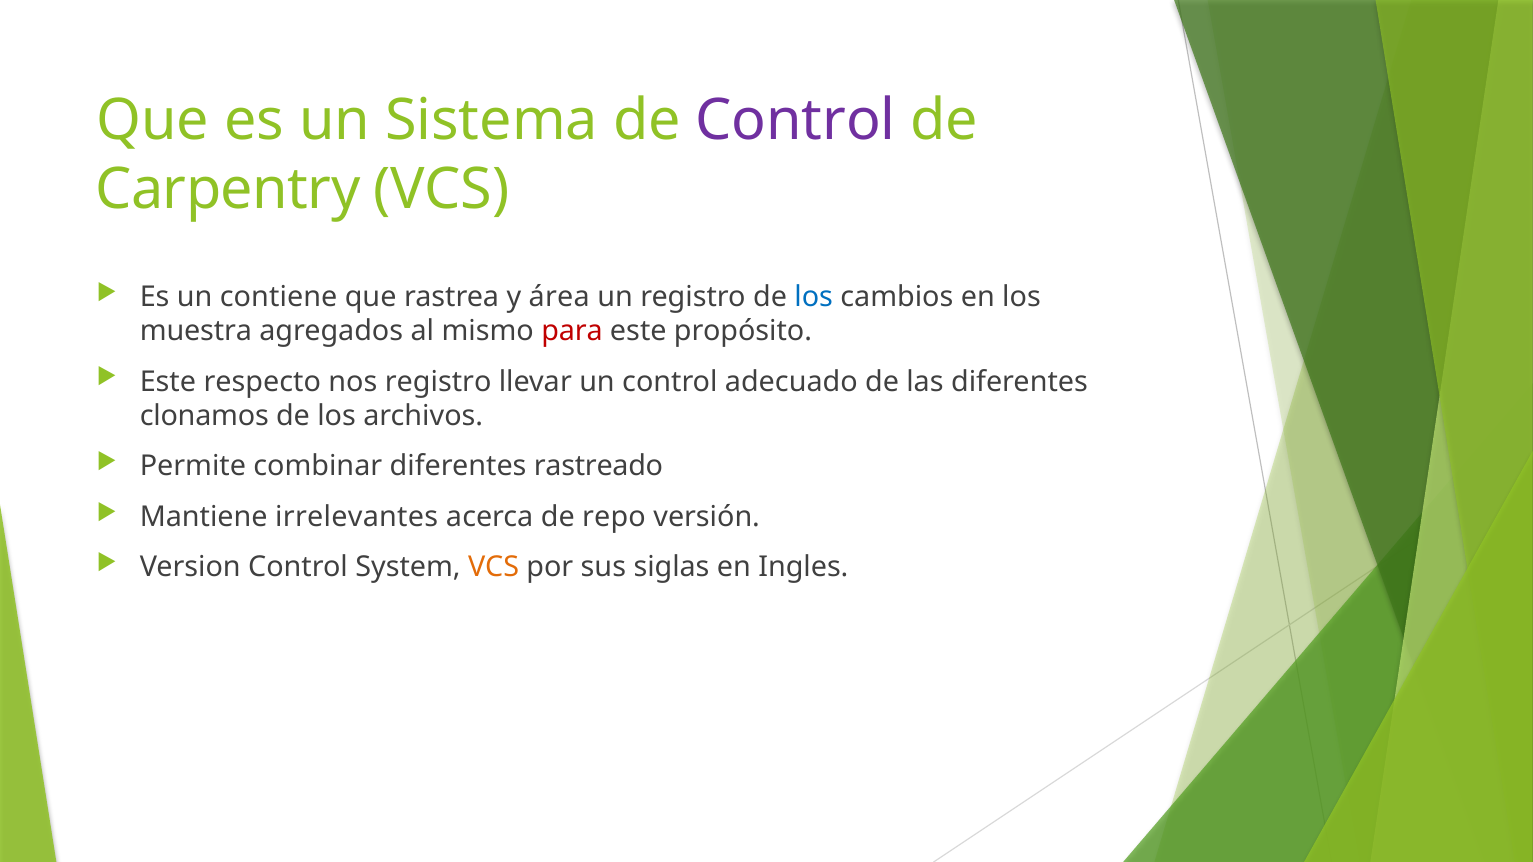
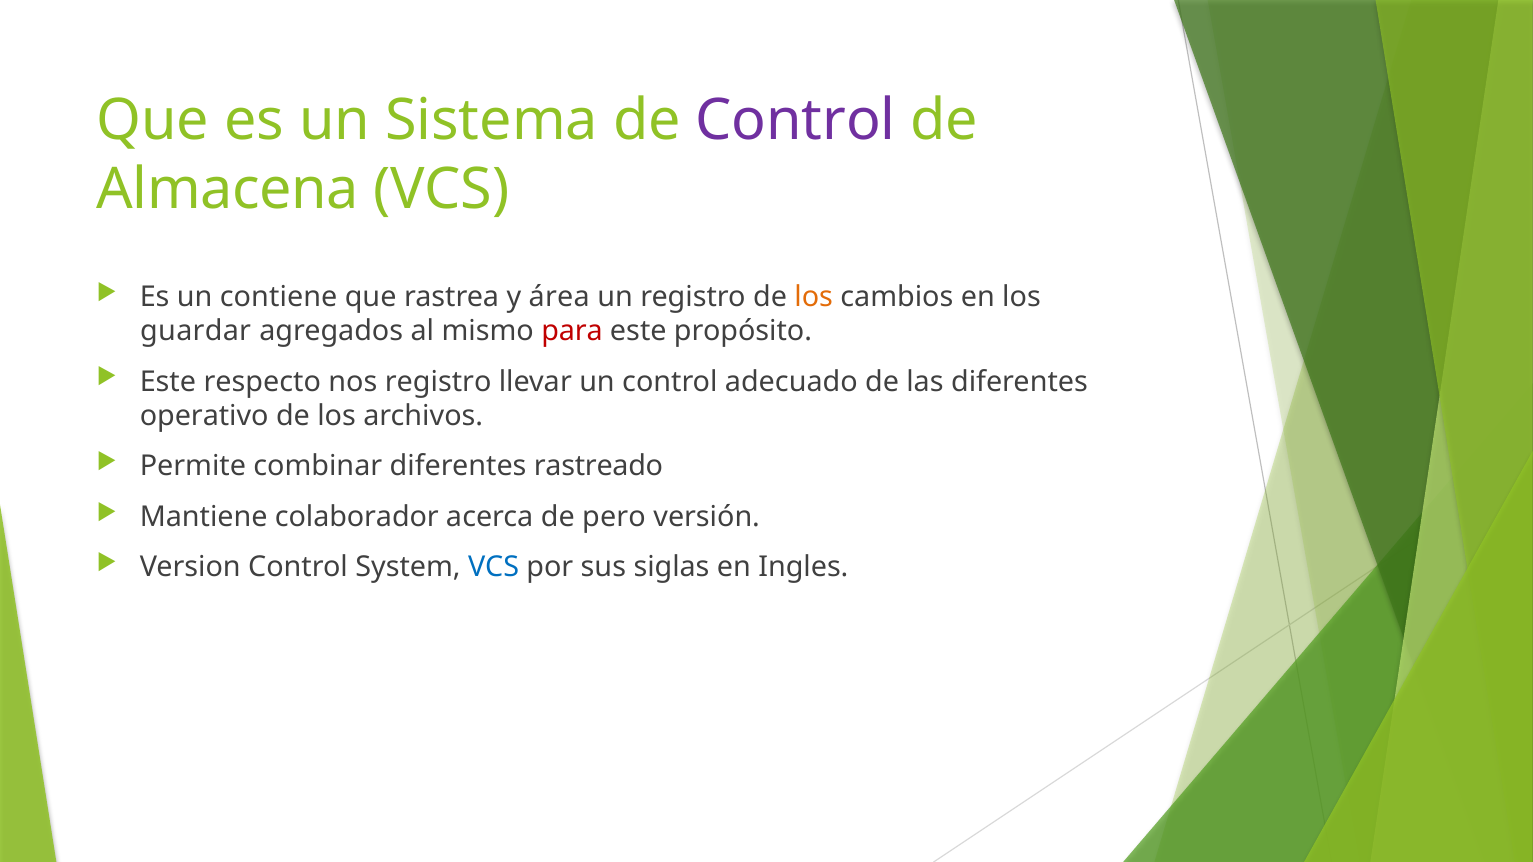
Carpentry: Carpentry -> Almacena (228, 190)
los colour: blue -> orange (814, 297)
muestra: muestra -> guardar (196, 331)
clonamos: clonamos -> operativo (204, 416)
irrelevantes: irrelevantes -> colaborador (357, 517)
repo: repo -> pero (614, 517)
VCS colour: orange -> blue (494, 568)
